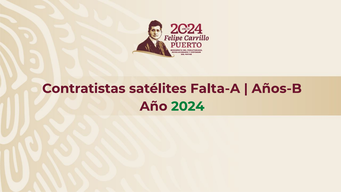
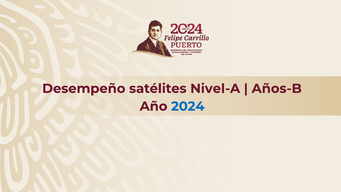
Contratistas: Contratistas -> Desempeño (84, 88)
Falta-A: Falta-A -> Nivel-A (215, 88)
2024 colour: green -> blue (188, 106)
